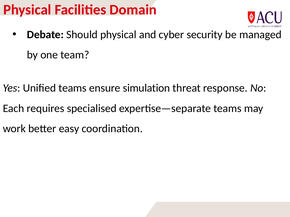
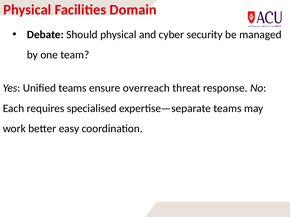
simulation: simulation -> overreach (146, 88)
